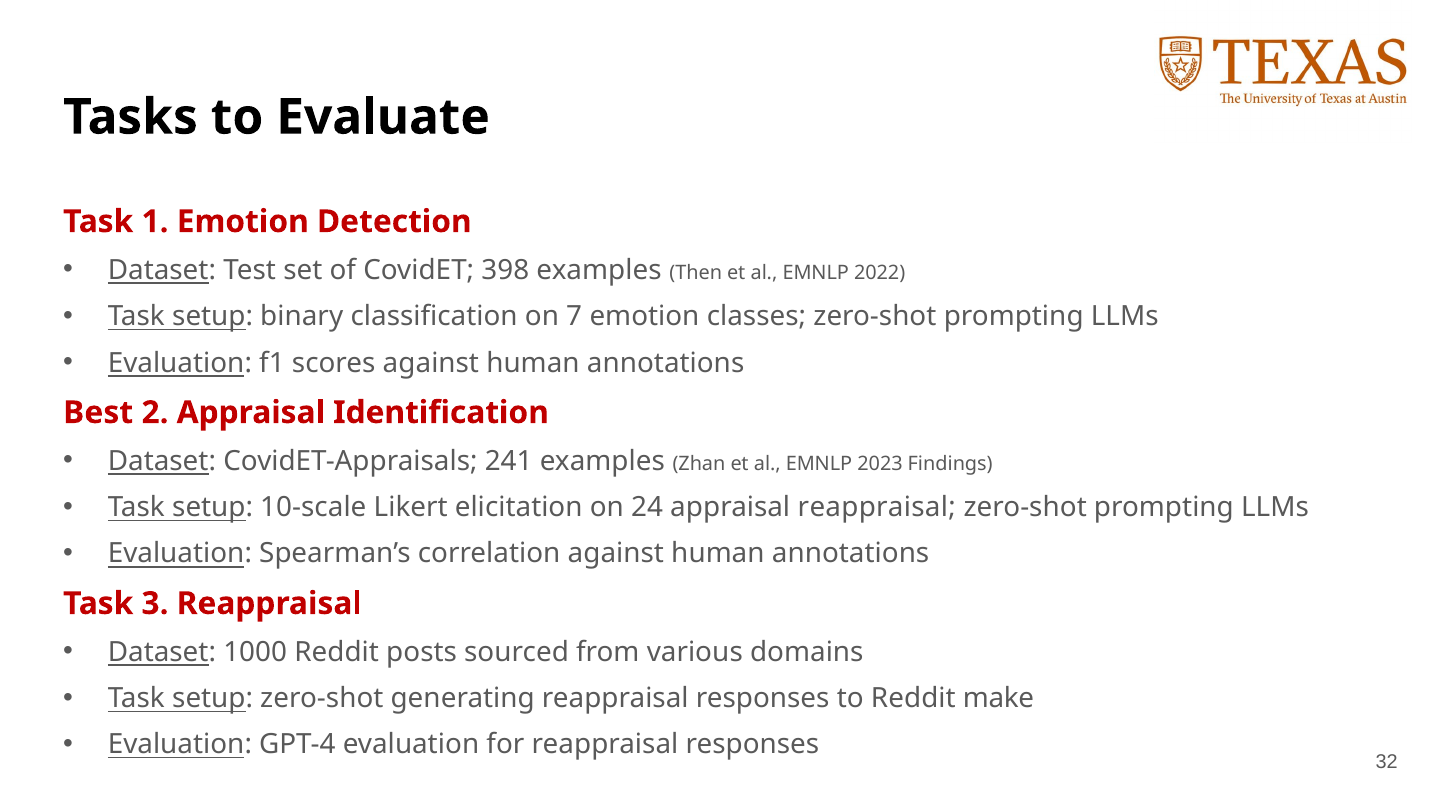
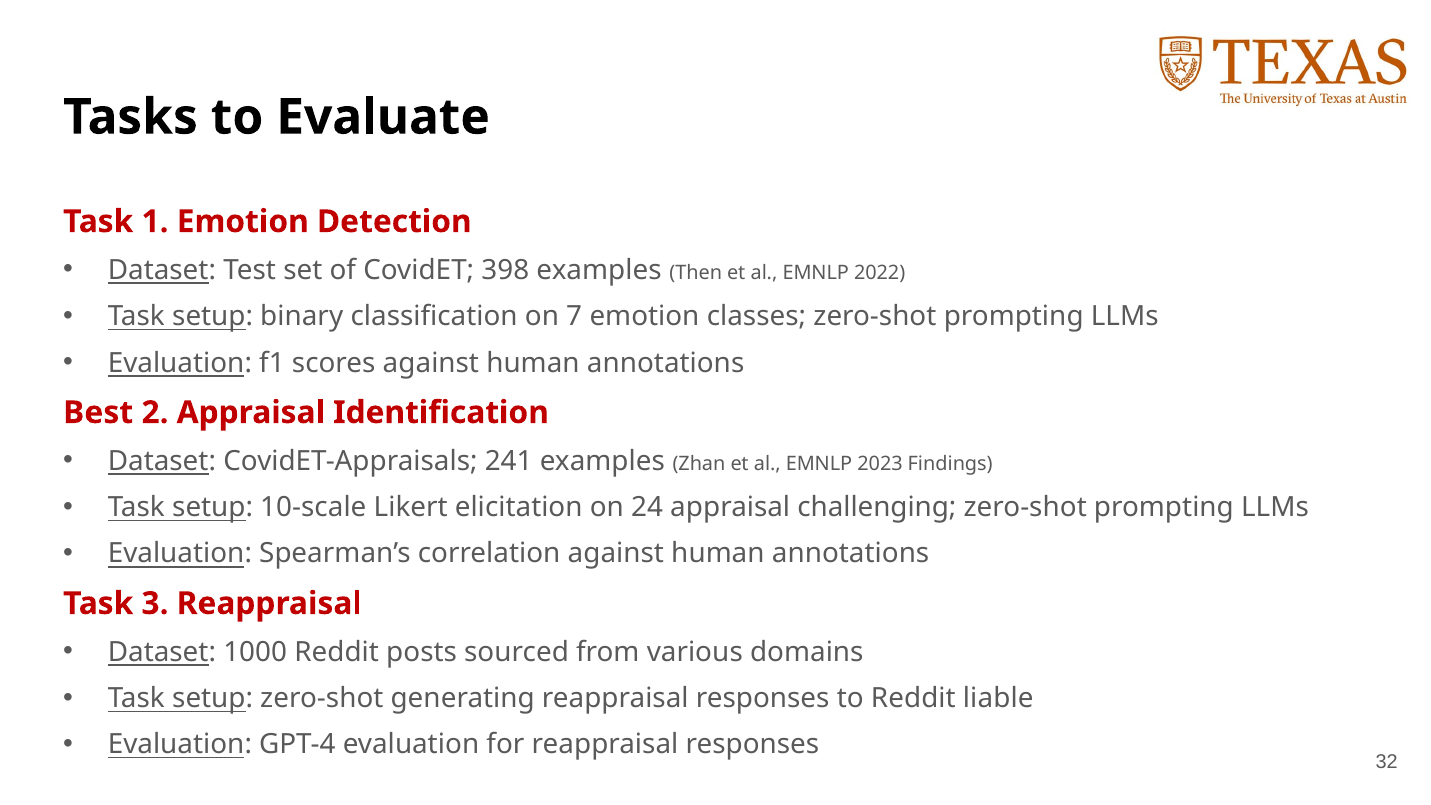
appraisal reappraisal: reappraisal -> challenging (877, 507)
make: make -> liable (998, 698)
